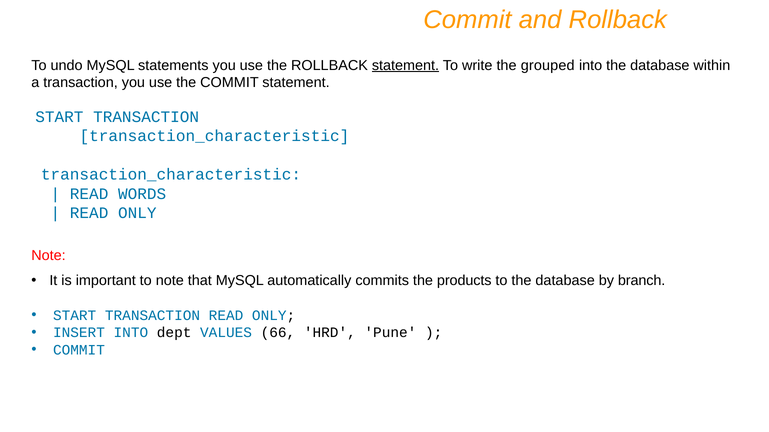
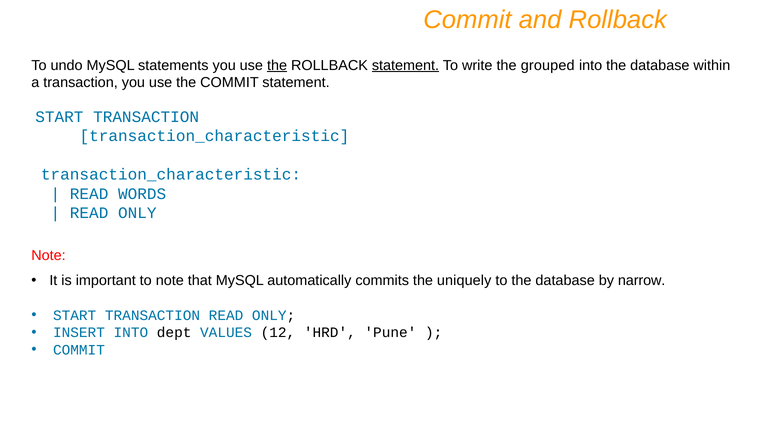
the underline: none -> present (277, 65)
products: products -> uniquely (464, 281)
branch: branch -> narrow (642, 281)
66: 66 -> 12 (278, 333)
